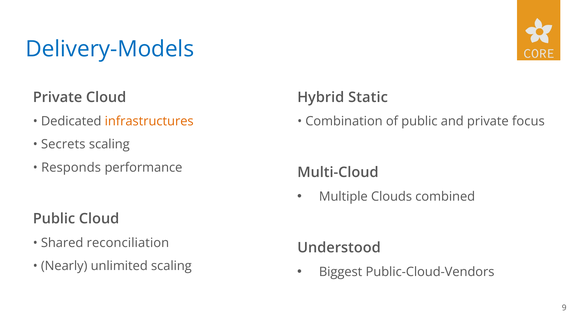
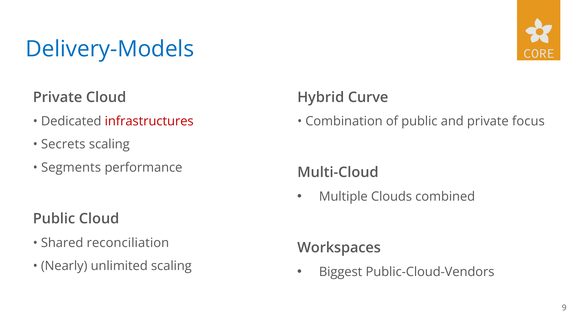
Static: Static -> Curve (368, 97)
infrastructures colour: orange -> red (149, 121)
Responds: Responds -> Segments (71, 168)
Understood: Understood -> Workspaces (339, 248)
